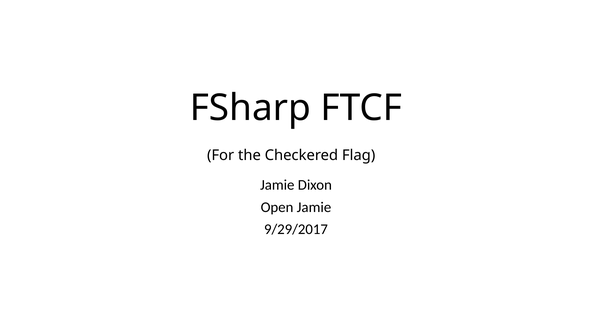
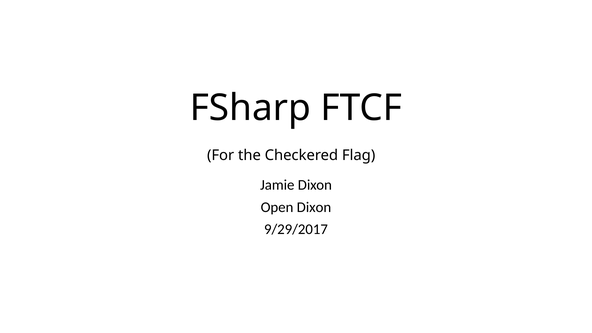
Open Jamie: Jamie -> Dixon (314, 207)
